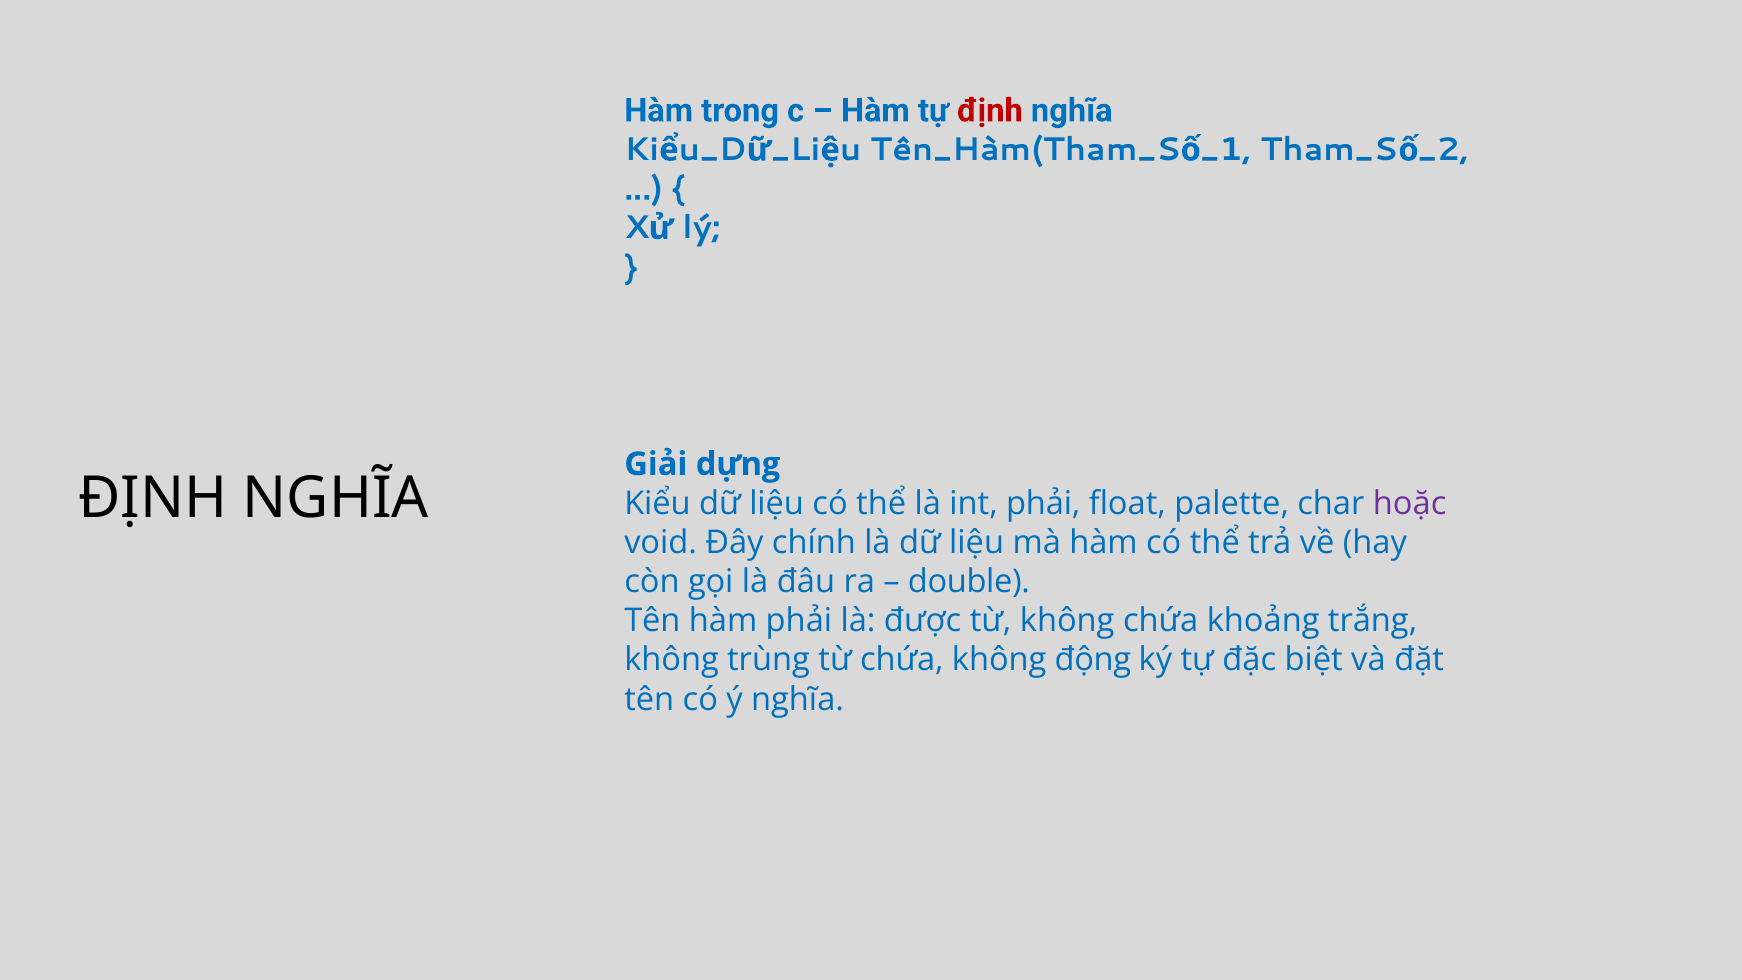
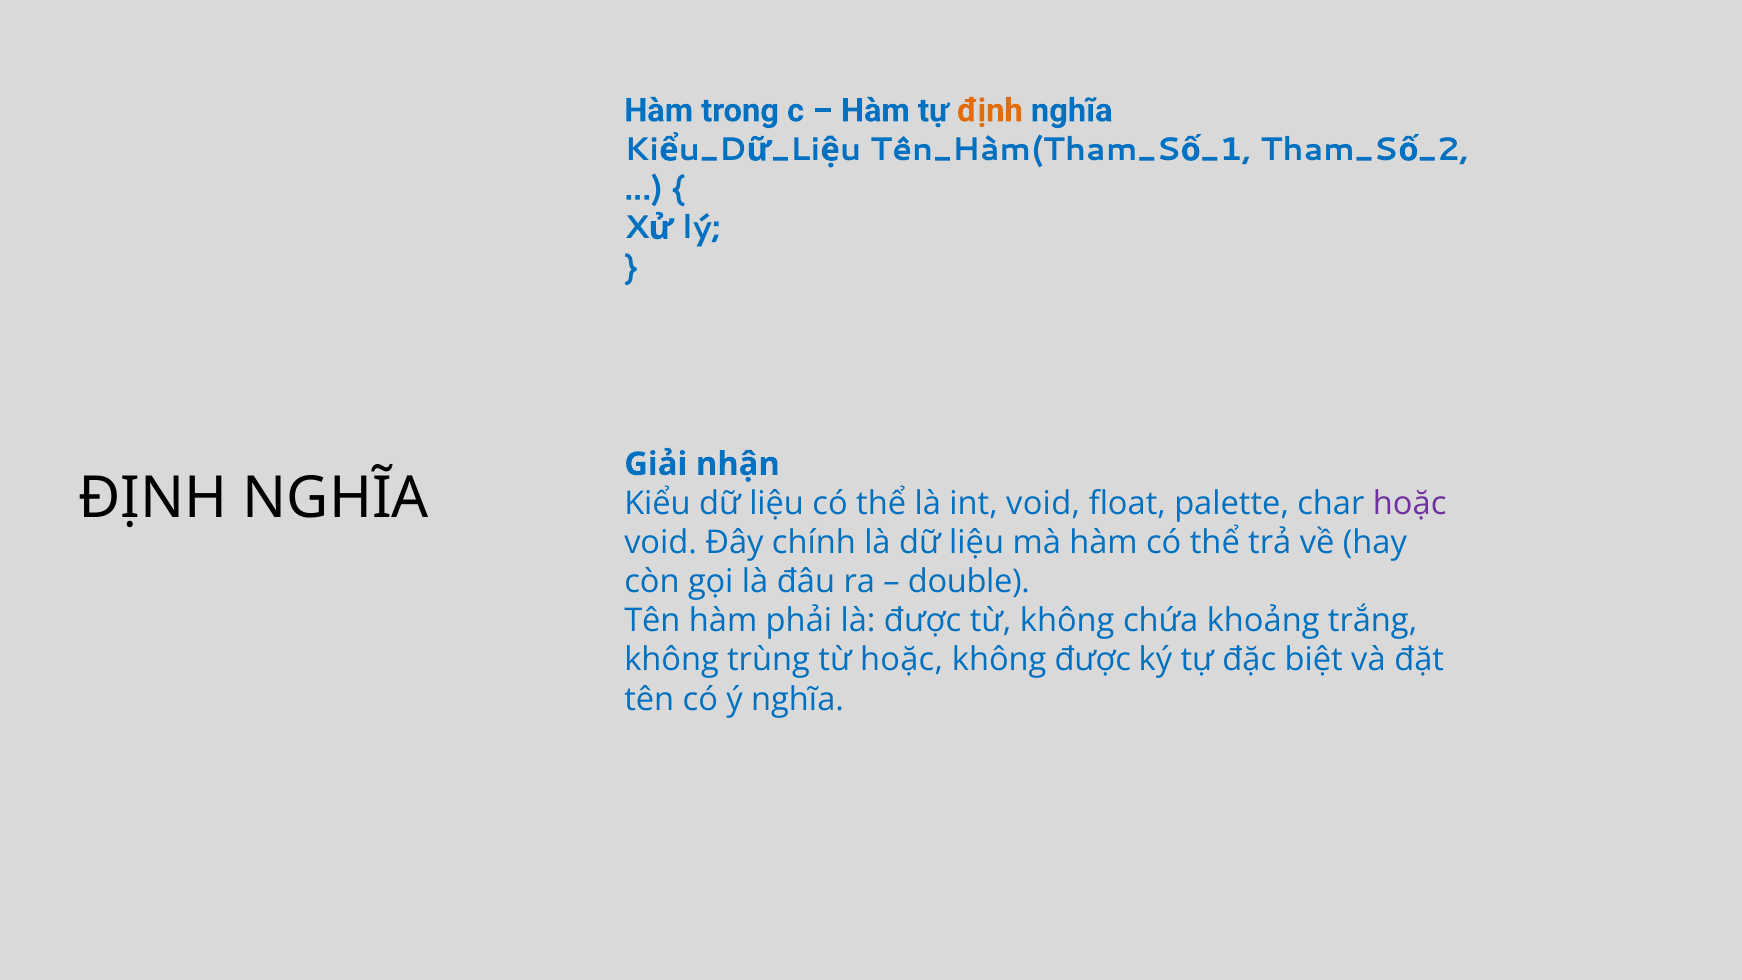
định colour: red -> orange (990, 111)
dựng: dựng -> nhận (738, 464)
int phải: phải -> void (1043, 503)
từ chứa: chứa -> hoặc (902, 660)
không động: động -> được (1093, 660)
